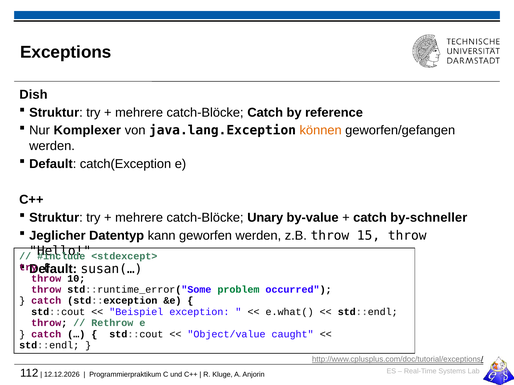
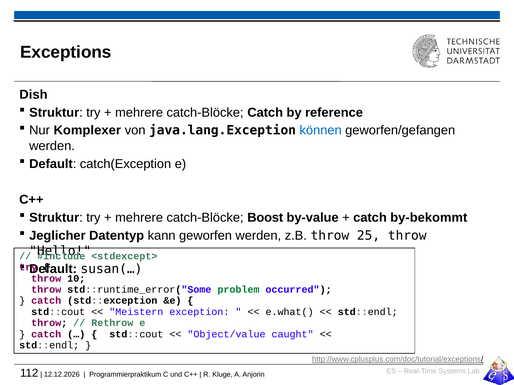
können colour: orange -> blue (321, 131)
Unary: Unary -> Boost (265, 218)
by-schneller: by-schneller -> by-bekommt (429, 218)
15: 15 -> 25 (369, 236)
Beispiel: Beispiel -> Meistern (136, 312)
